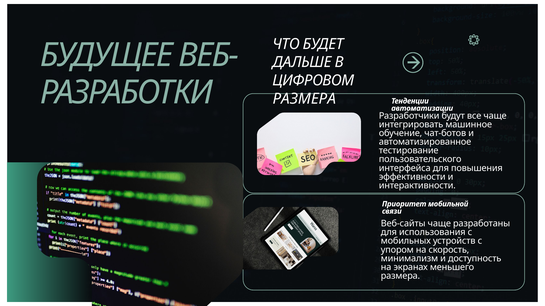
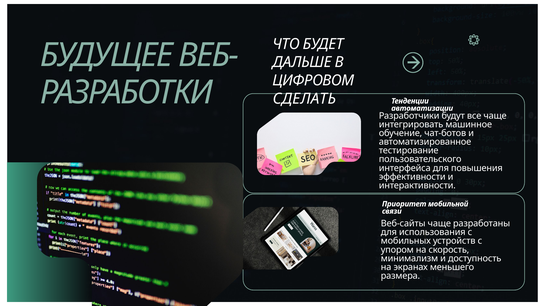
РАЗМЕРА: РАЗМЕРА -> СДЕЛАТЬ (304, 99)
